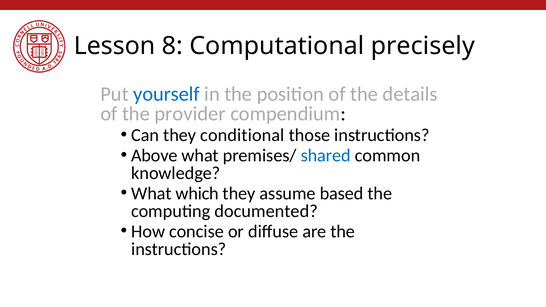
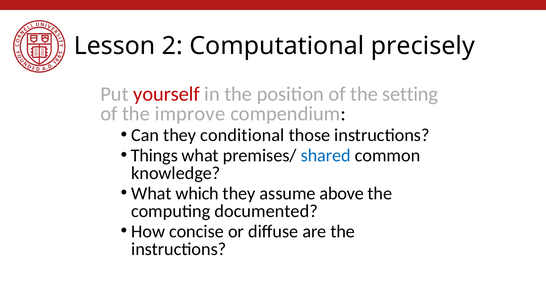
8: 8 -> 2 (172, 46)
yourself colour: blue -> red (166, 94)
details: details -> setting (410, 94)
provider: provider -> improve (190, 114)
Above: Above -> Things (154, 156)
based: based -> above (342, 193)
